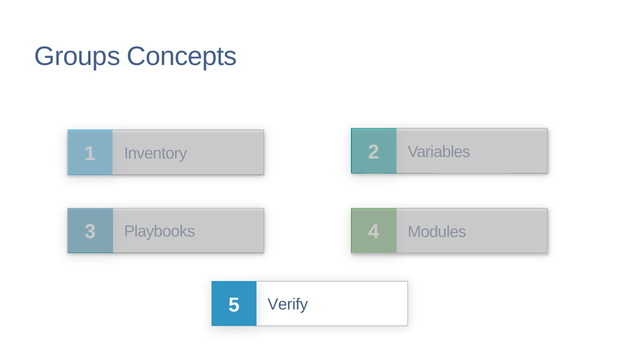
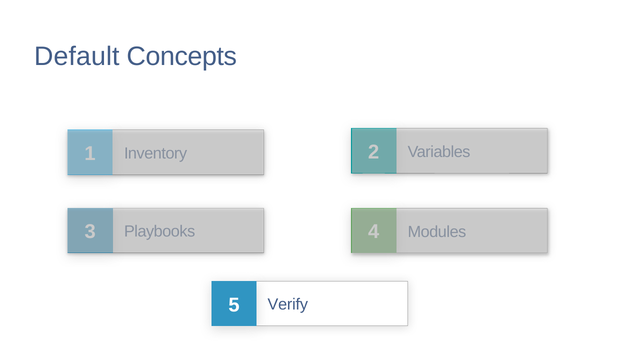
Groups: Groups -> Default (77, 57)
